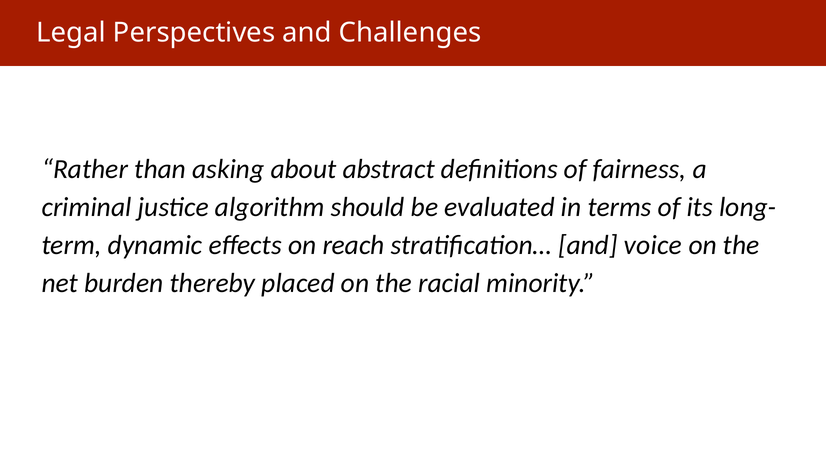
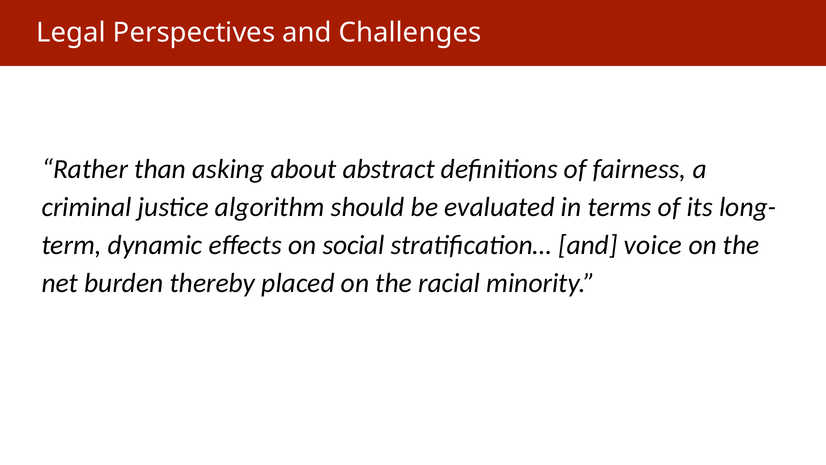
reach: reach -> social (354, 245)
